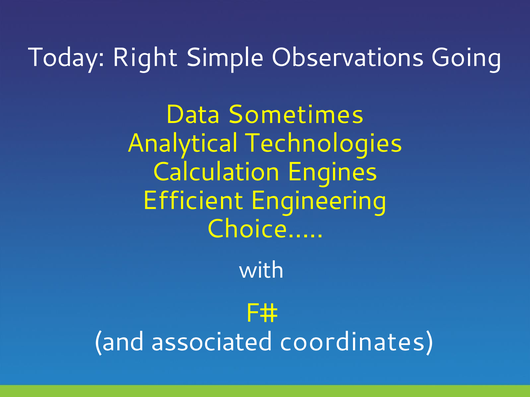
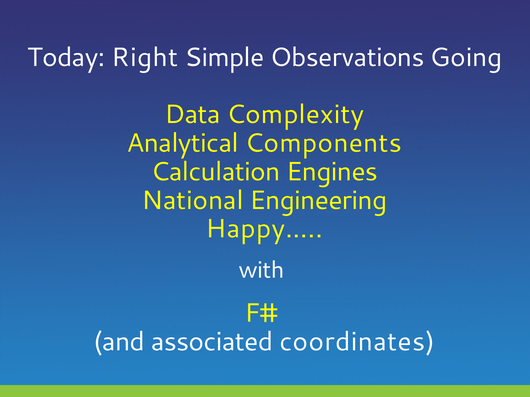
Sometimes: Sometimes -> Complexity (295, 115)
Technologies: Technologies -> Components (323, 143)
Efficient: Efficient -> National (193, 201)
Choice…: Choice… -> Happy… (264, 229)
